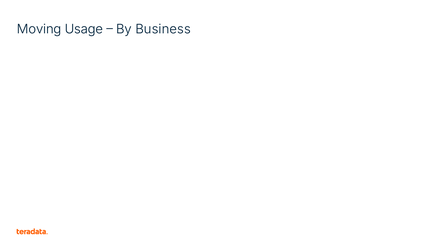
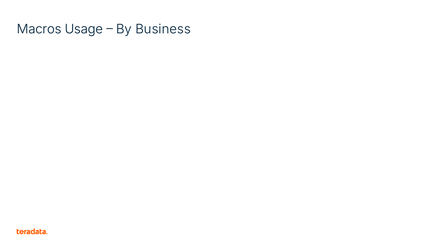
Moving: Moving -> Macros (39, 29)
